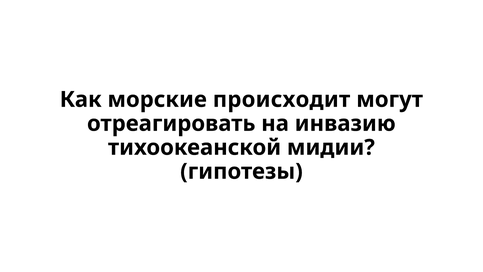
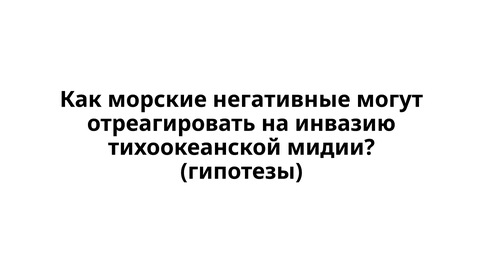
происходит: происходит -> негативные (282, 99)
